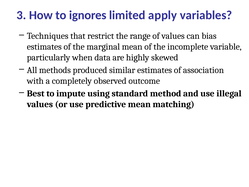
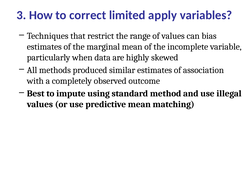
ignores: ignores -> correct (88, 15)
